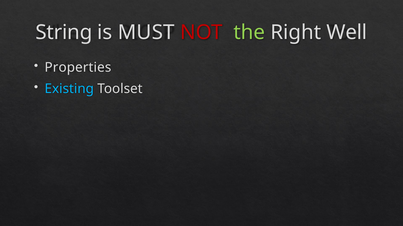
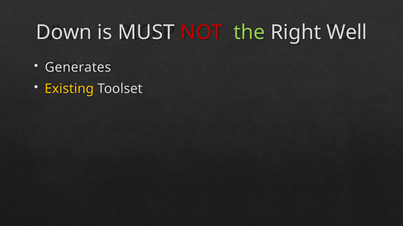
String: String -> Down (64, 33)
Properties: Properties -> Generates (78, 68)
Existing colour: light blue -> yellow (69, 89)
